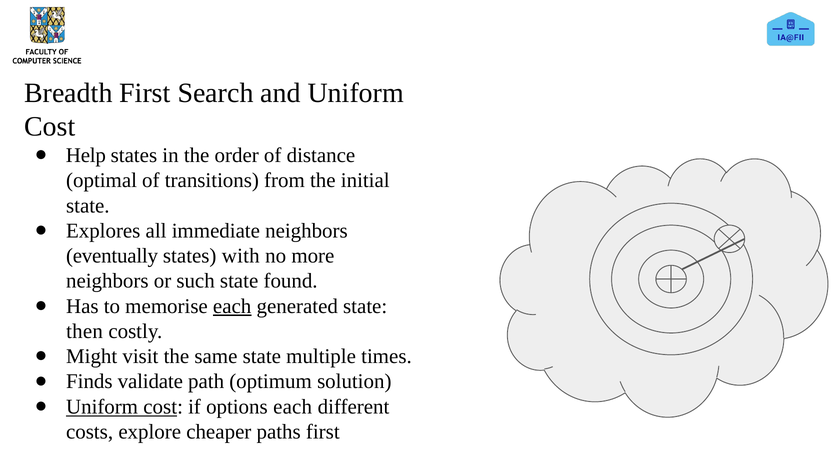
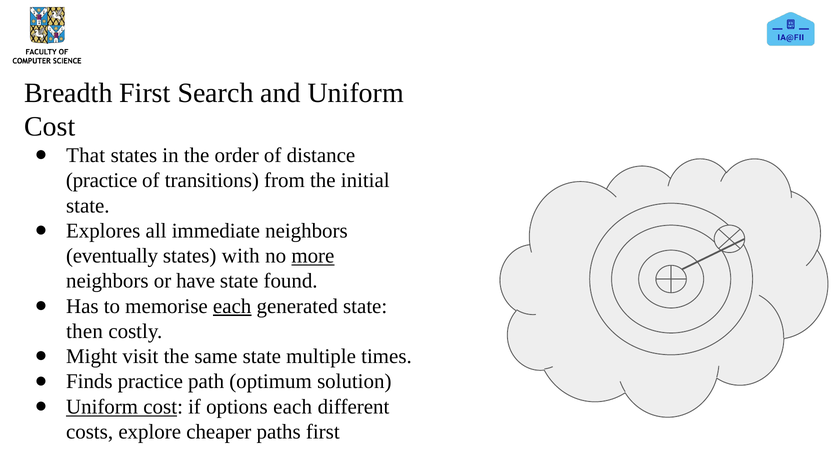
Help: Help -> That (86, 156)
optimal: optimal -> practice (102, 181)
more underline: none -> present (313, 256)
such: such -> have (196, 281)
Finds validate: validate -> practice (150, 382)
